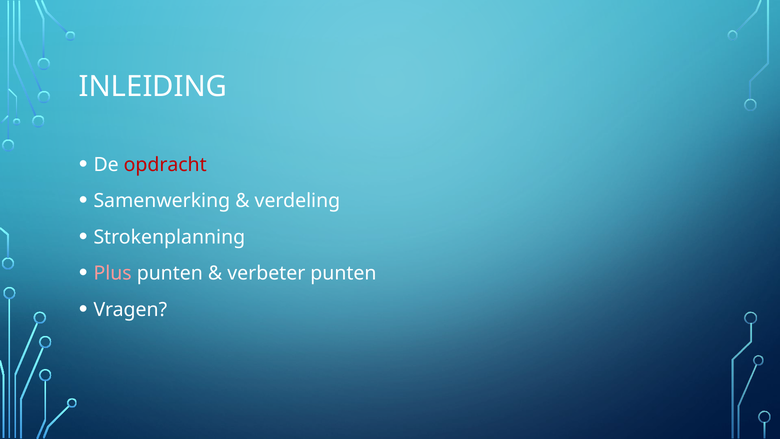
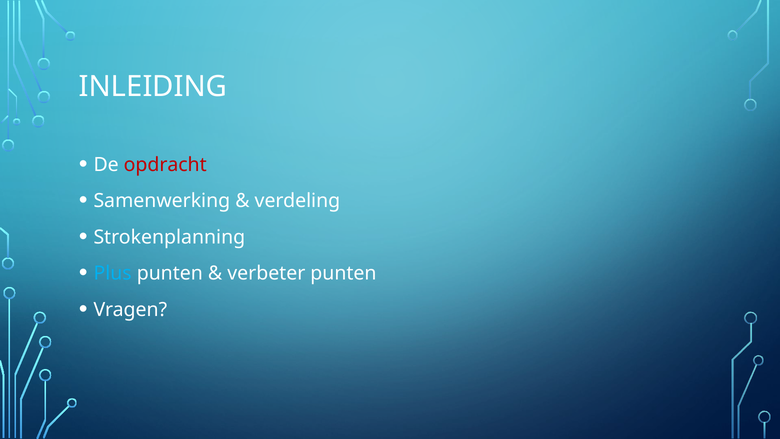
Plus colour: pink -> light blue (113, 273)
